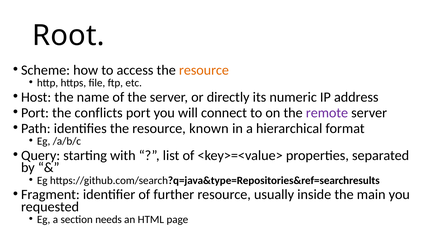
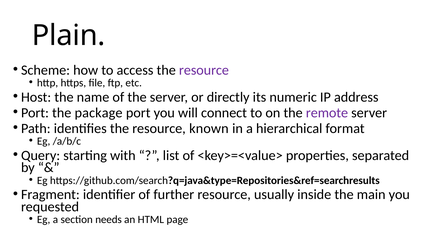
Root: Root -> Plain (69, 36)
resource colour: orange -> purple (204, 70)
conflicts: conflicts -> package (99, 113)
